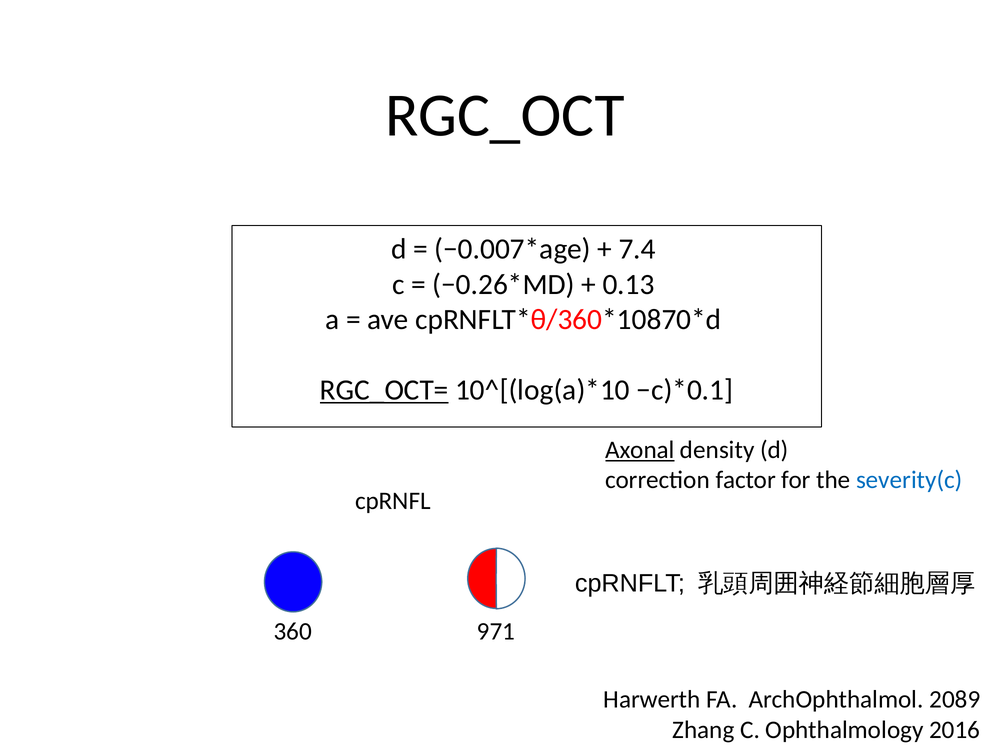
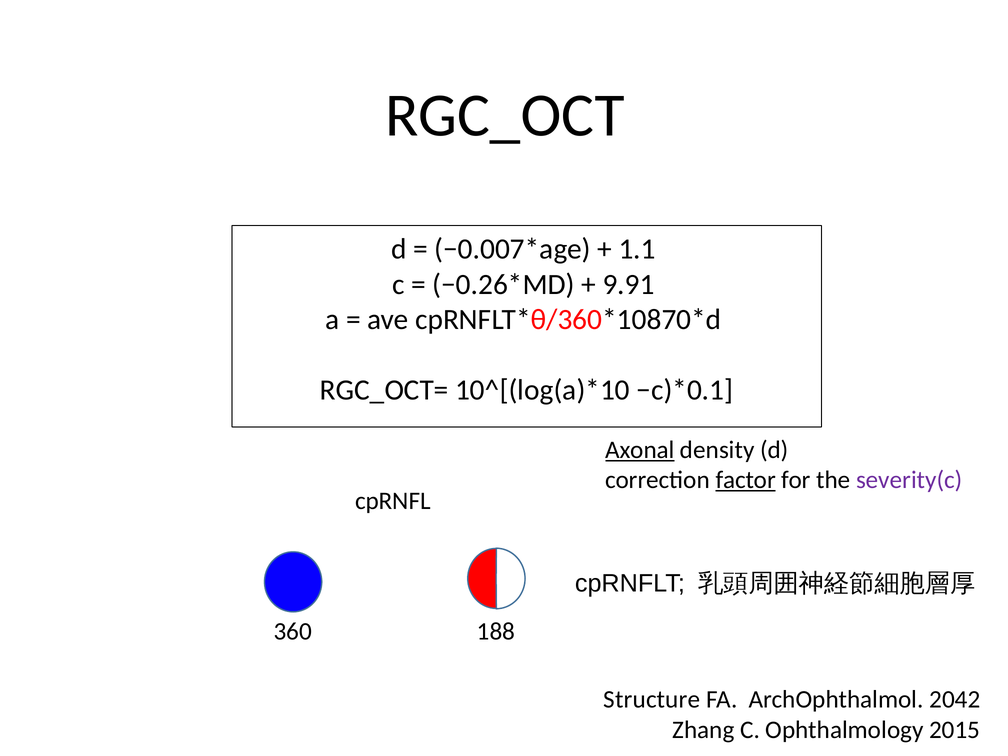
7.4: 7.4 -> 1.1 (637, 249)
0.13: 0.13 -> 9.91 (629, 284)
RGC_OCT= underline: present -> none (384, 390)
factor underline: none -> present (746, 480)
severity(c colour: blue -> purple (909, 480)
971: 971 -> 188 (496, 631)
Harwerth: Harwerth -> Structure (652, 699)
2089: 2089 -> 2042 (955, 699)
2016: 2016 -> 2015 (955, 730)
